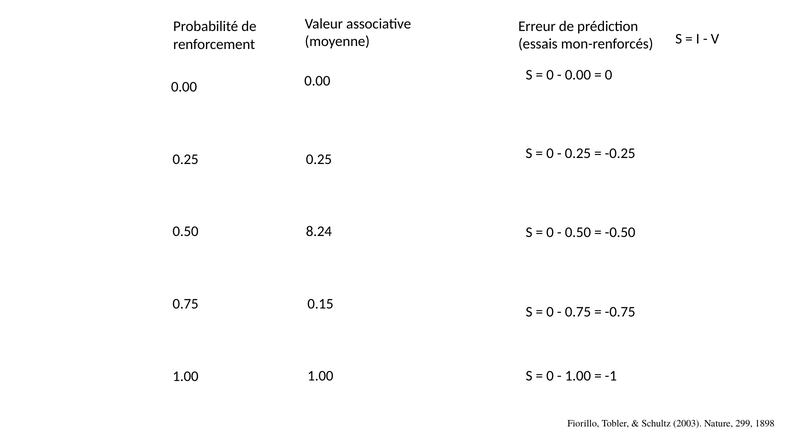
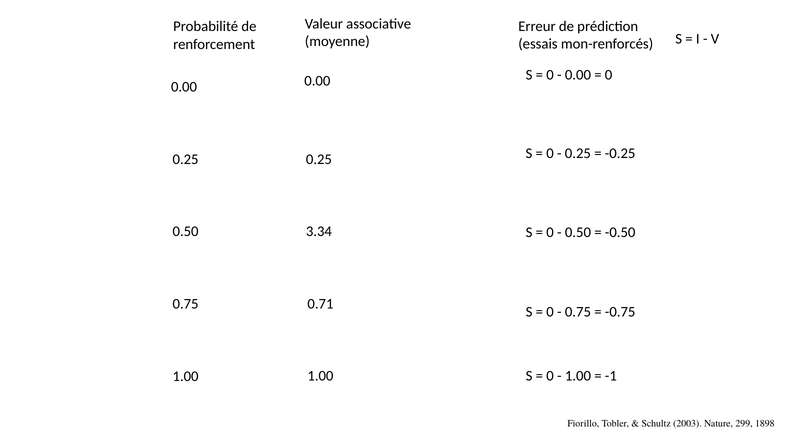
8.24: 8.24 -> 3.34 (319, 231)
0.15: 0.15 -> 0.71 (320, 304)
